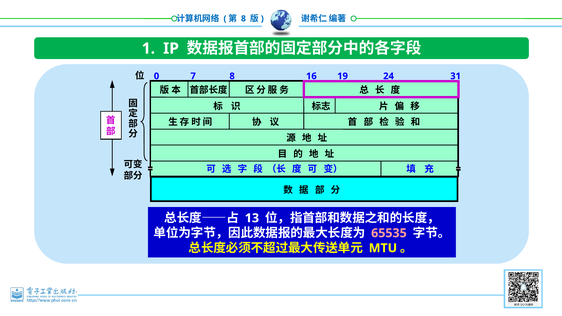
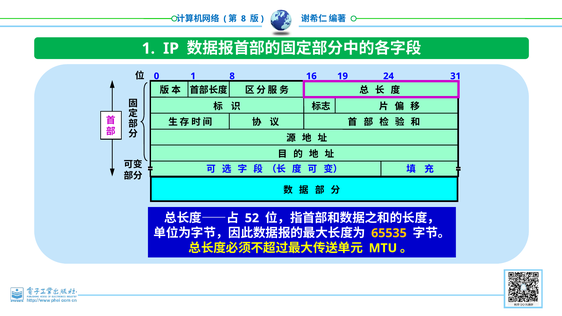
0 7: 7 -> 1 (193, 76)
13: 13 -> 52 (252, 218)
65535 colour: pink -> yellow (389, 233)
